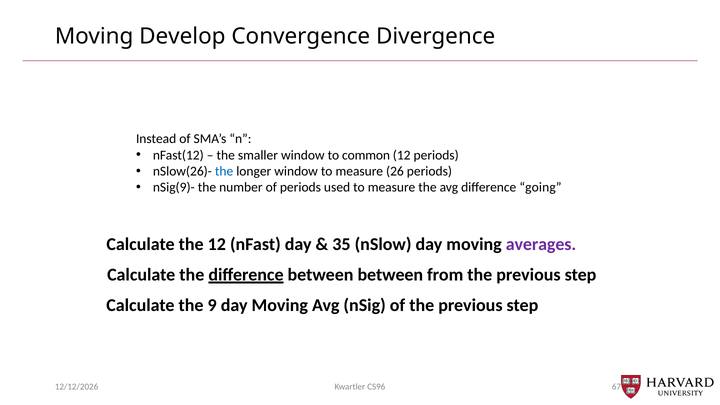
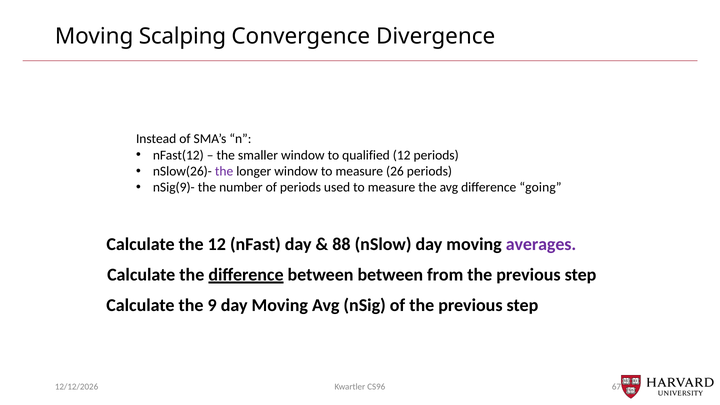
Develop: Develop -> Scalping (182, 36)
common: common -> qualified (366, 155)
the colour: blue -> purple (224, 171)
35: 35 -> 88 (341, 244)
